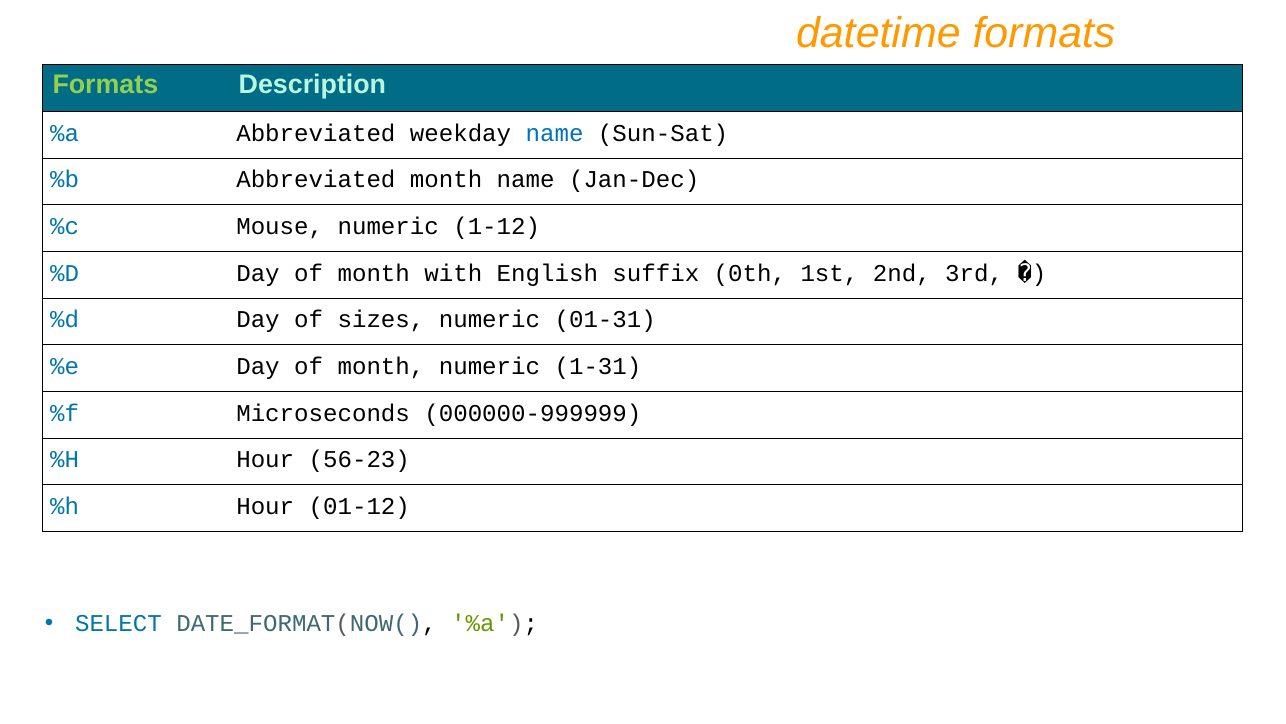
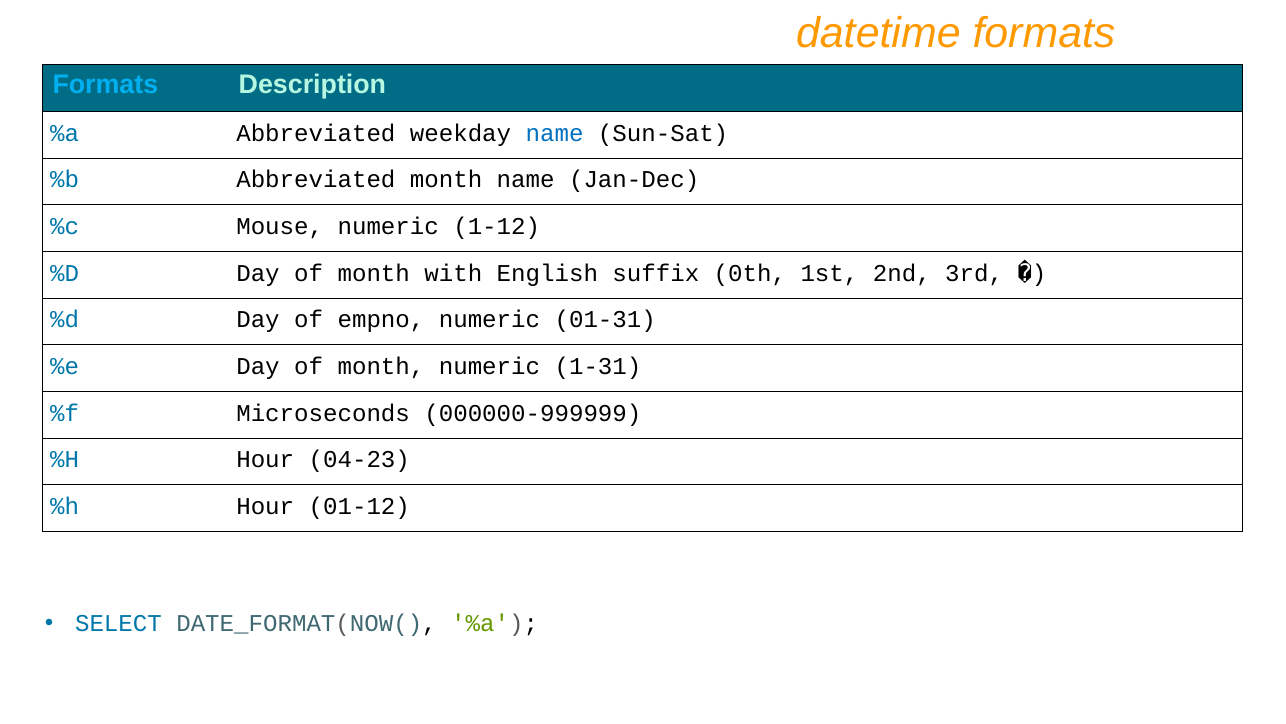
Formats colour: light green -> light blue (105, 85)
sizes: sizes -> empno (381, 319)
56-23: 56-23 -> 04-23 (359, 459)
